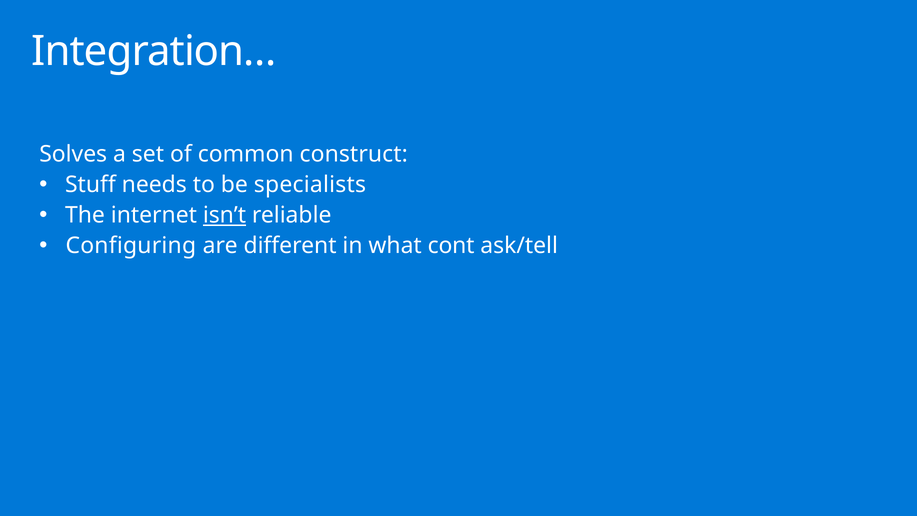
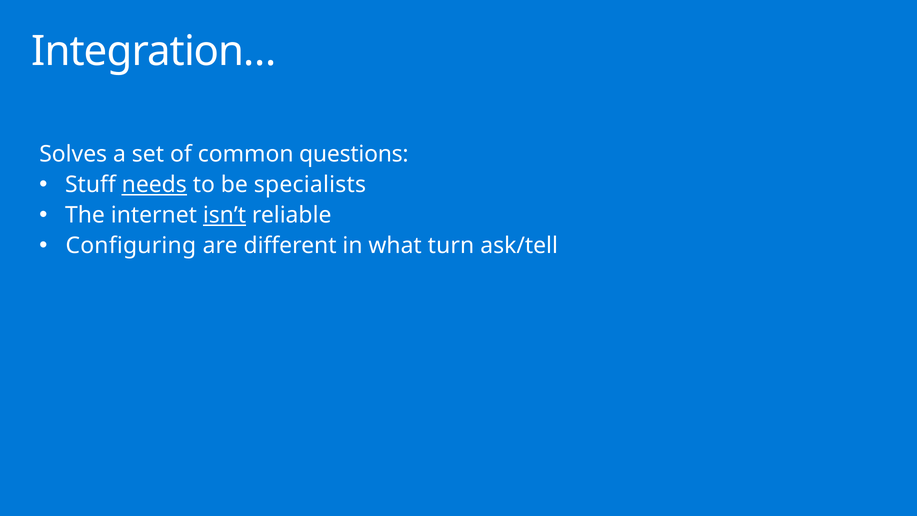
construct: construct -> questions (354, 154)
needs underline: none -> present (154, 185)
cont: cont -> turn (451, 246)
